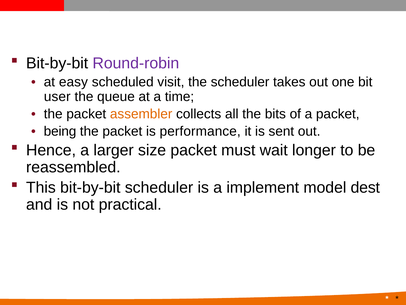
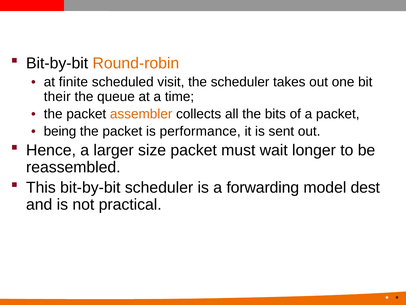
Round-robin colour: purple -> orange (136, 63)
easy: easy -> finite (73, 82)
user: user -> their (57, 96)
implement: implement -> forwarding (263, 187)
